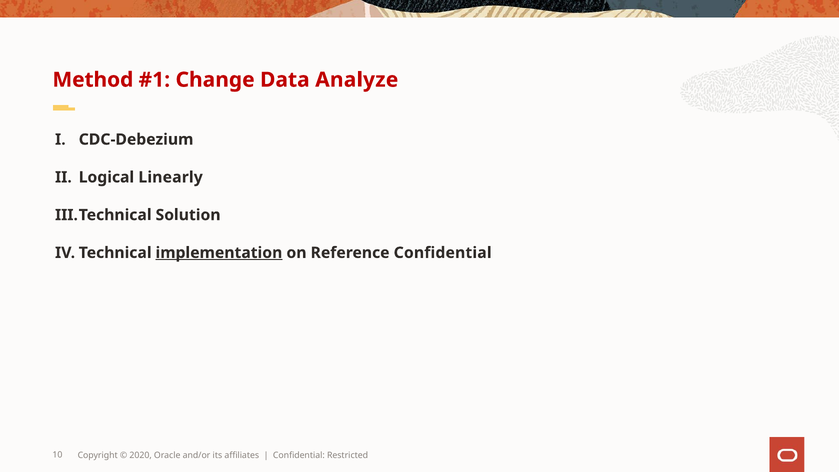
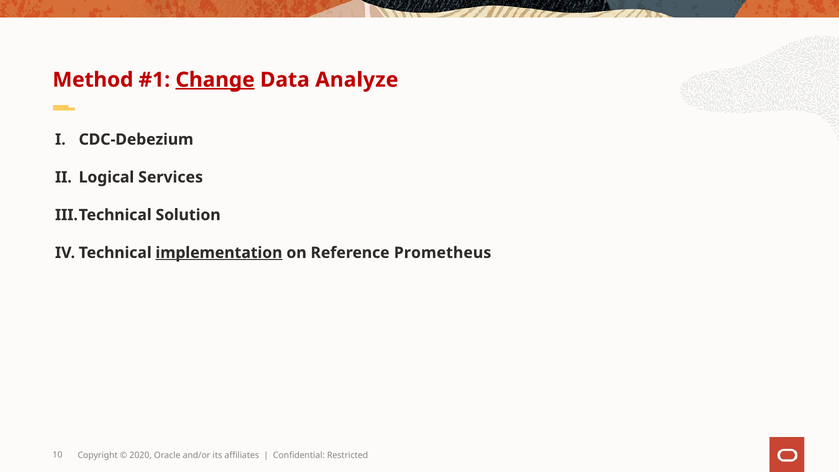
Change underline: none -> present (215, 80)
Linearly: Linearly -> Services (171, 177)
Reference Confidential: Confidential -> Prometheus (443, 253)
